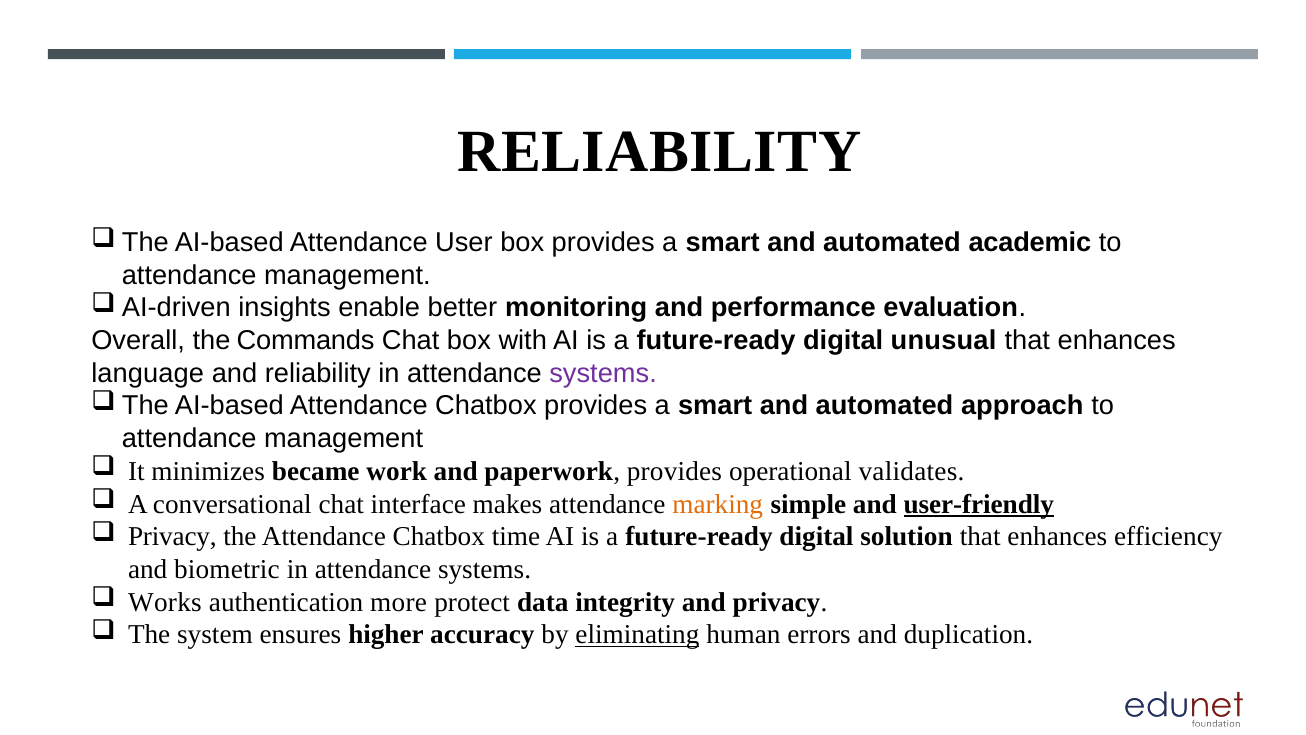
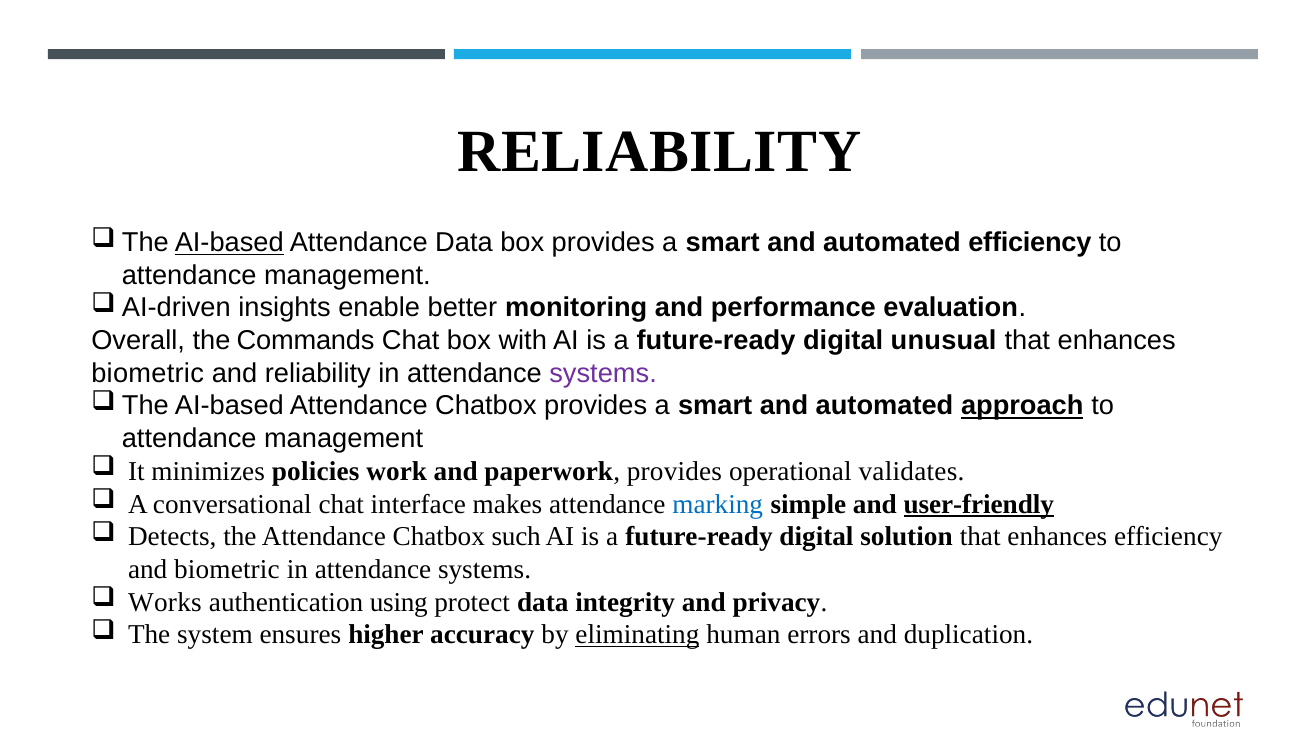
AI-based underline: none -> present (229, 242)
Attendance User: User -> Data (464, 242)
automated academic: academic -> efficiency (1030, 242)
language: language -> biometric (148, 373)
approach underline: none -> present (1022, 406)
became: became -> policies (316, 471)
marking colour: orange -> blue (718, 504)
Privacy: Privacy -> Detects (172, 536)
time: time -> such (516, 536)
more: more -> using (399, 602)
